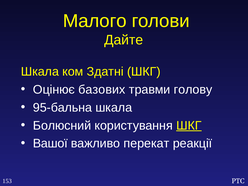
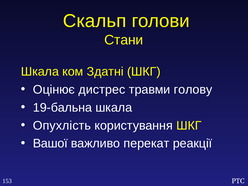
Малого: Малого -> Скальп (95, 21)
Дайте: Дайте -> Стани (124, 40)
базових: базових -> дистрес (102, 90)
95-бальна: 95-бальна -> 19-бальна (63, 108)
Болюсний: Болюсний -> Опухлість (62, 126)
ШКГ underline: present -> none (189, 126)
